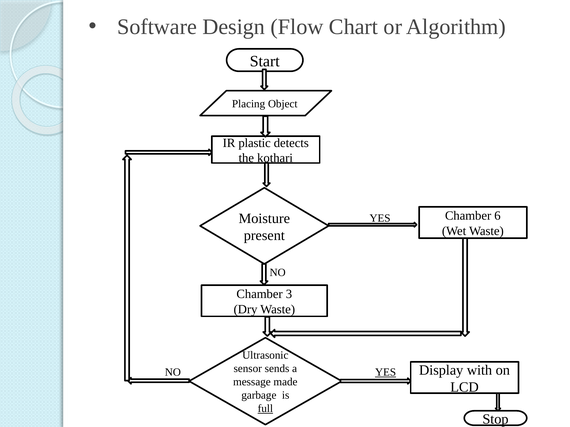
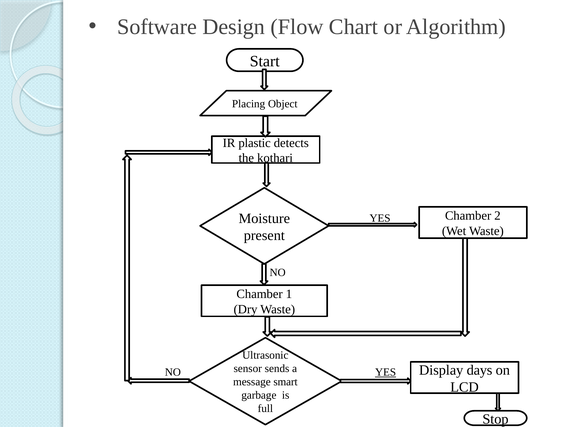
6: 6 -> 2 (497, 216)
3: 3 -> 1 (289, 294)
with: with -> days (480, 370)
made: made -> smart (286, 382)
full underline: present -> none (265, 409)
